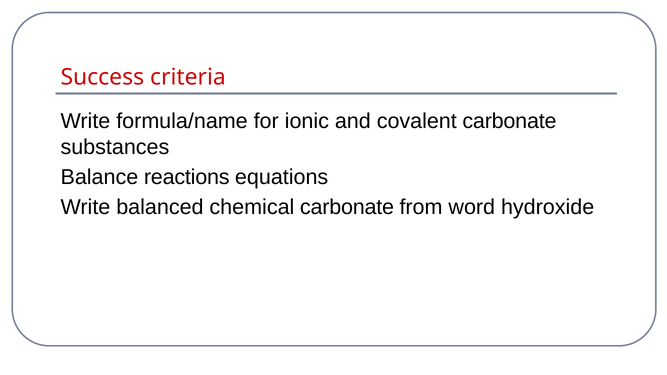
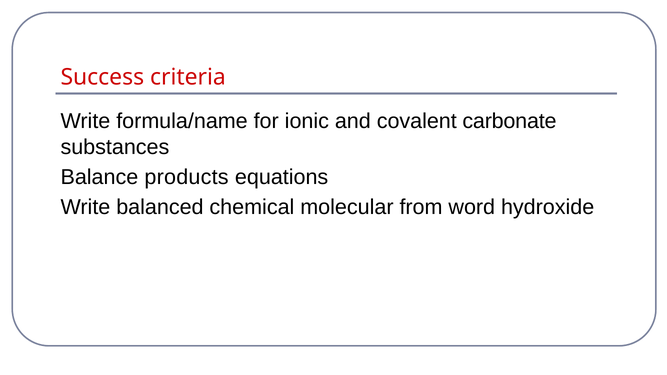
reactions: reactions -> products (187, 177)
chemical carbonate: carbonate -> molecular (347, 207)
